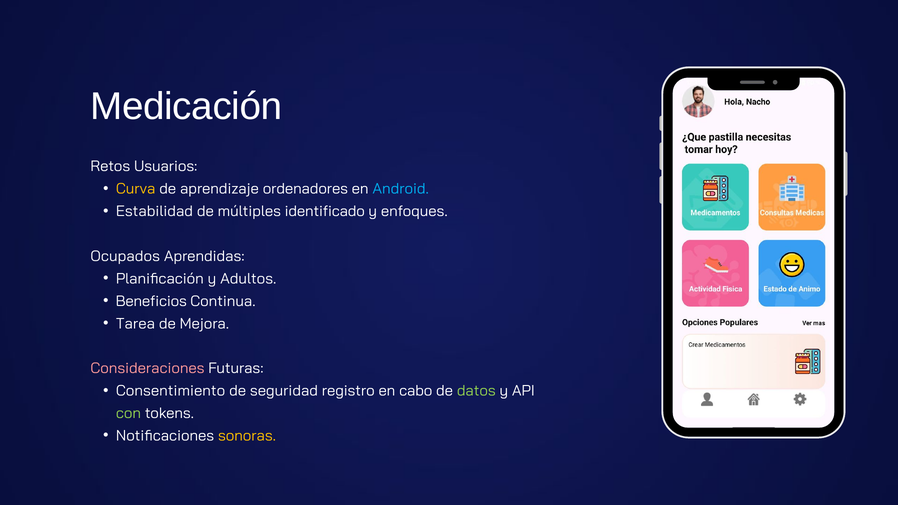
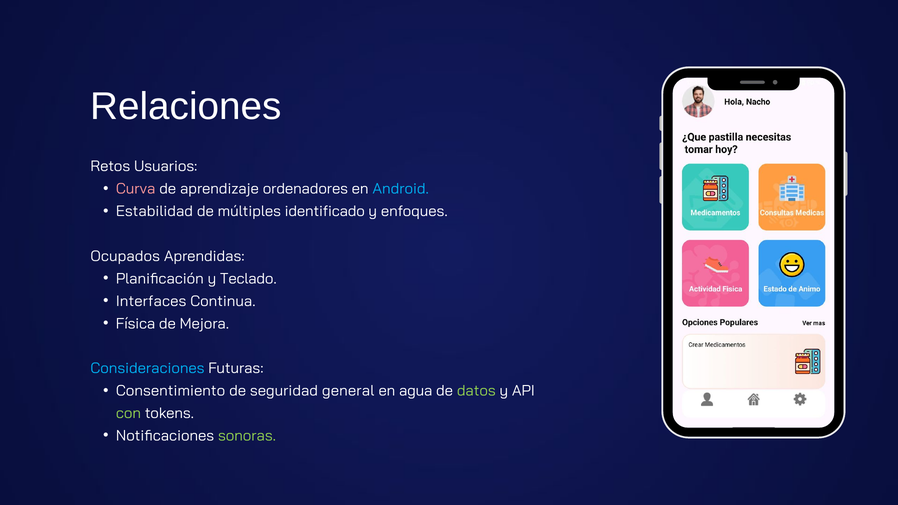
Medicación: Medicación -> Relaciones (186, 107)
Curva colour: yellow -> pink (136, 189)
Adultos: Adultos -> Teclado (248, 279)
Beneficios: Beneficios -> Interfaces (151, 301)
Tarea: Tarea -> Física (136, 324)
Consideraciones colour: pink -> light blue (147, 369)
registro: registro -> general (348, 391)
cabo: cabo -> agua (416, 391)
sonoras colour: yellow -> light green (247, 436)
